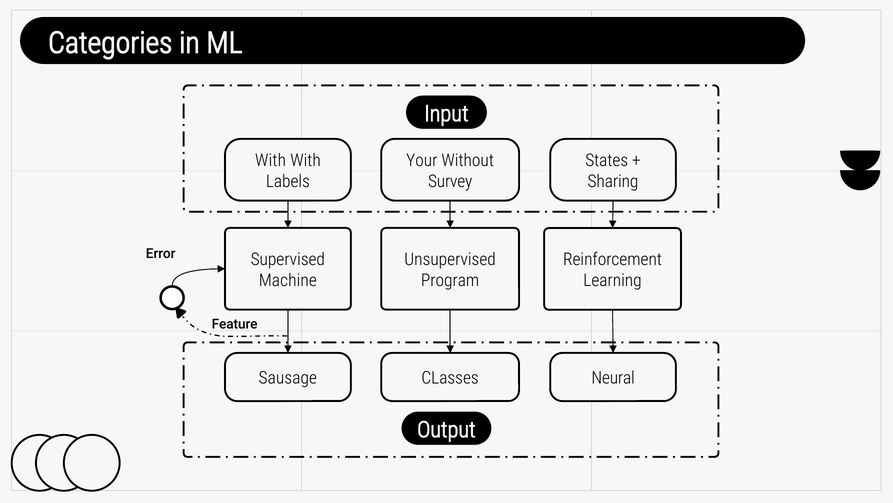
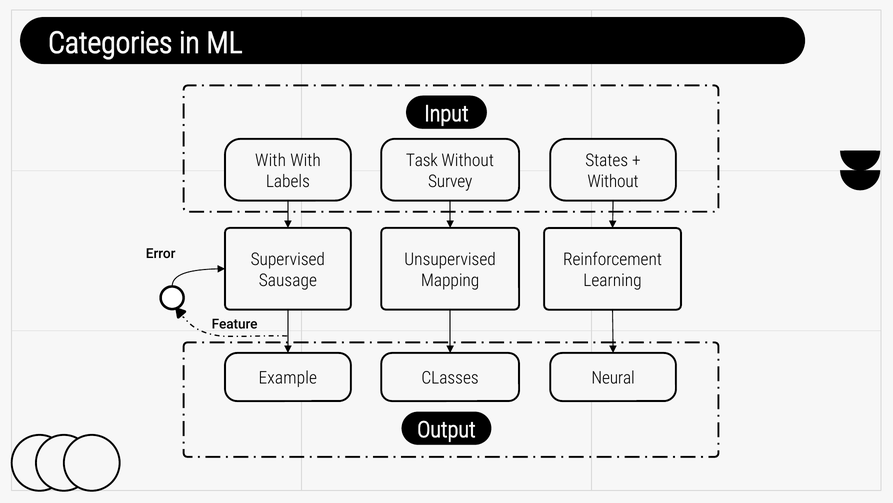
Your: Your -> Task (422, 160)
Sharing: Sharing -> Without (613, 181)
Machine: Machine -> Sausage (288, 280)
Program: Program -> Mapping (450, 280)
Sausage: Sausage -> Example (288, 378)
